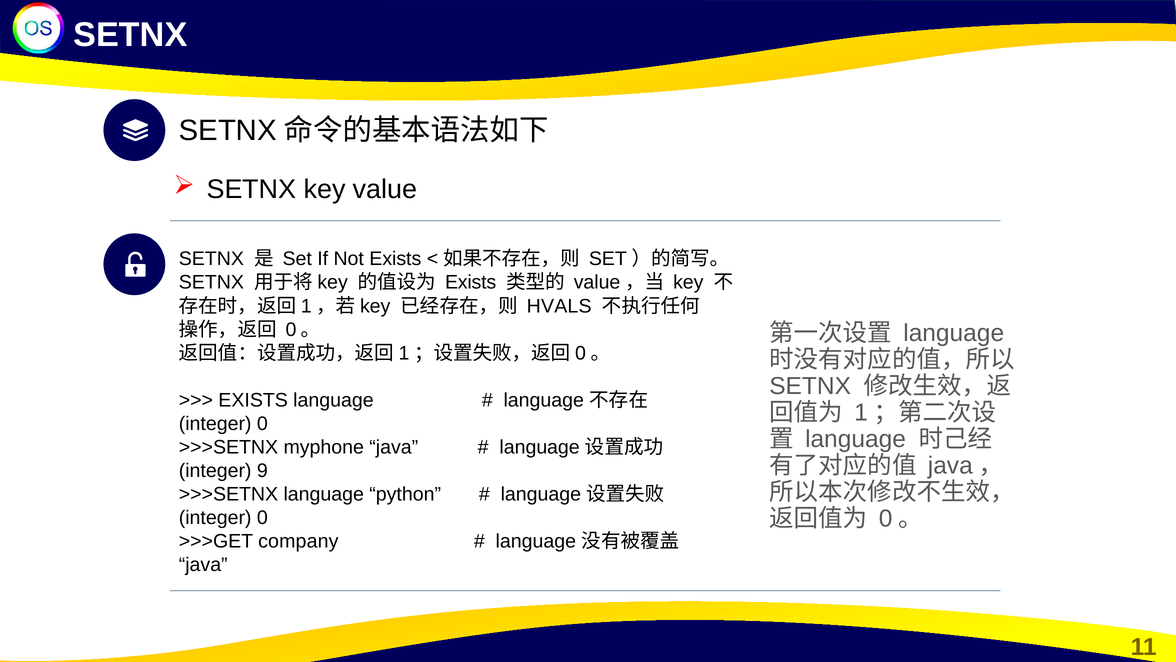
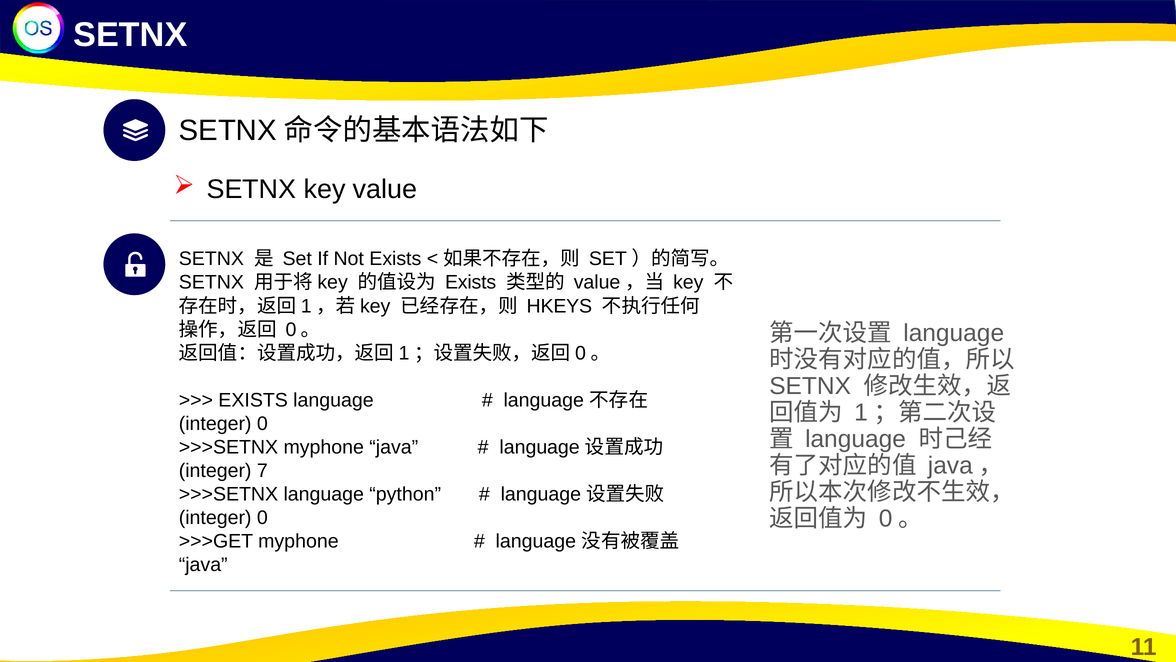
HVALS: HVALS -> HKEYS (559, 306)
9: 9 -> 7 (262, 470)
>>>GET company: company -> myphone (298, 541)
